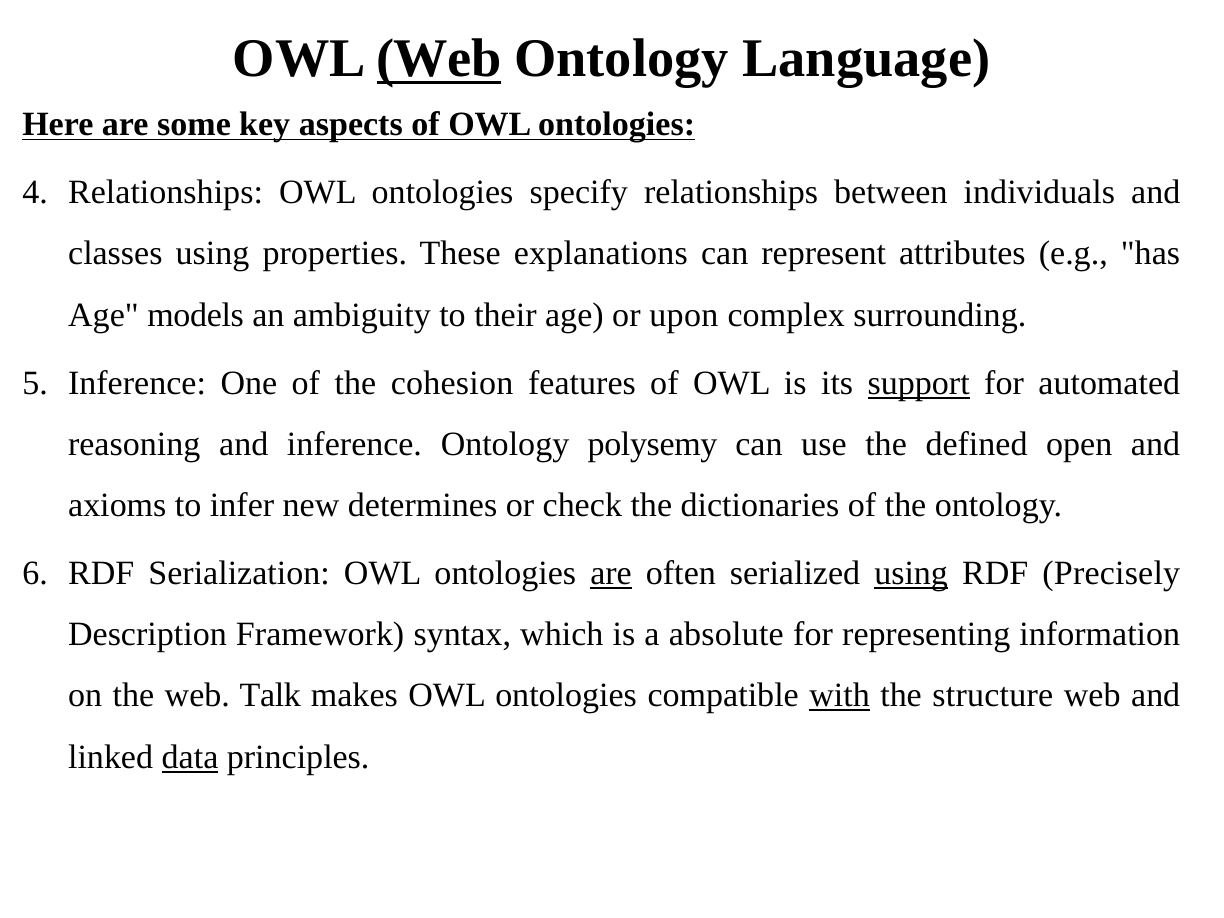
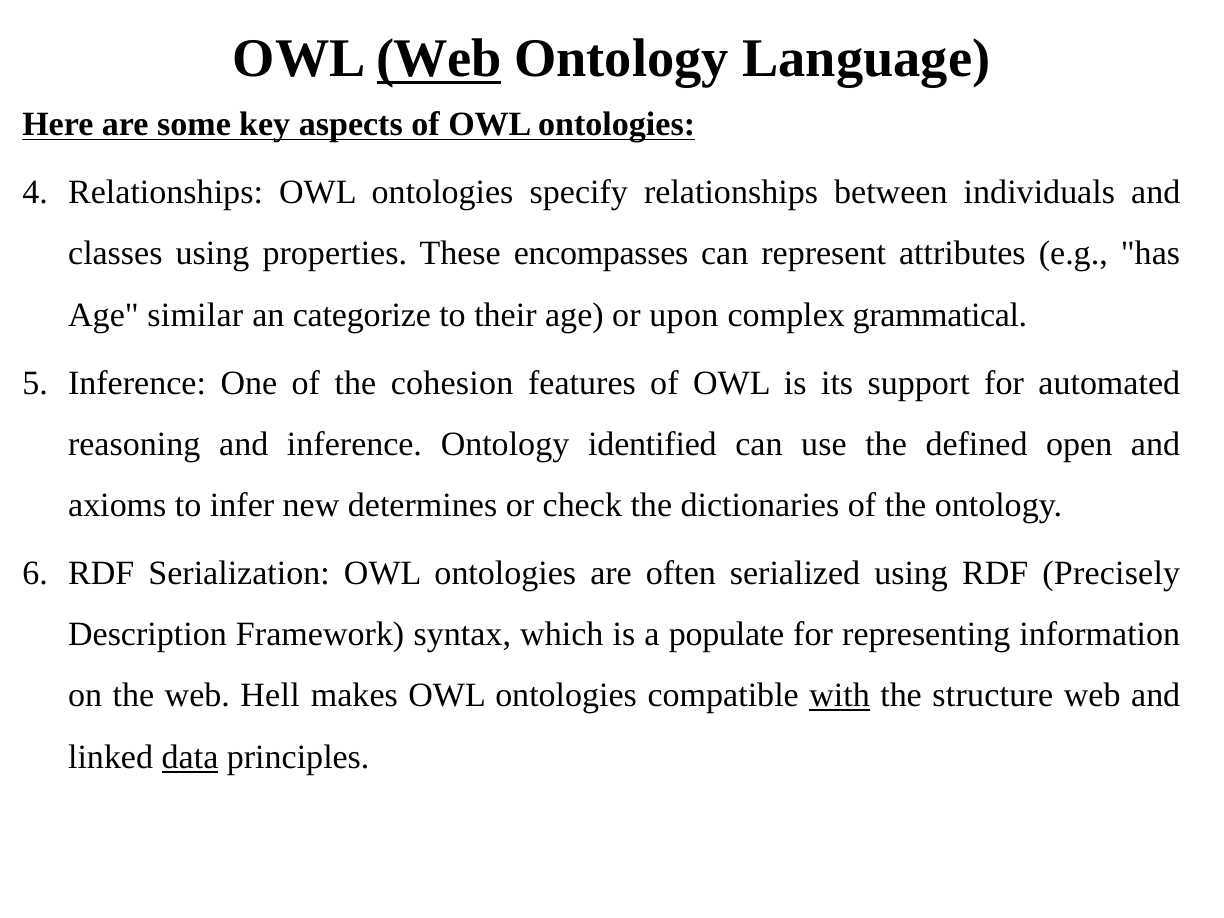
explanations: explanations -> encompasses (601, 254)
models: models -> similar (195, 315)
ambiguity: ambiguity -> categorize (362, 315)
surrounding: surrounding -> grammatical (940, 315)
support underline: present -> none (919, 383)
polysemy: polysemy -> identified (652, 444)
are underline: present -> none (611, 573)
using underline: present -> none (911, 573)
absolute: absolute -> populate (727, 635)
Talk: Talk -> Hell (270, 696)
